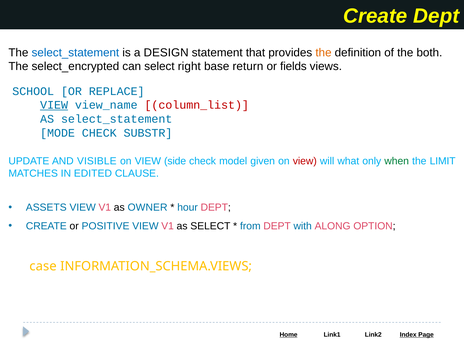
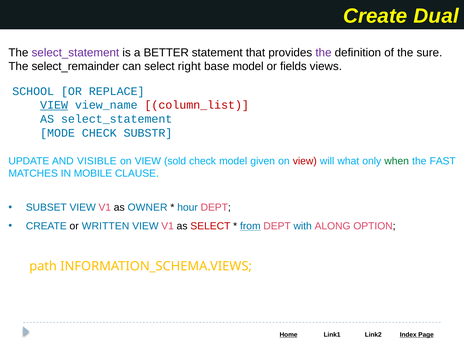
Create Dept: Dept -> Dual (436, 16)
select_statement colour: blue -> purple (75, 53)
DESIGN: DESIGN -> BETTER (166, 53)
the colour: orange -> purple (323, 53)
both: both -> sure (429, 53)
select_encrypted: select_encrypted -> select_remainder (75, 66)
base return: return -> model (248, 66)
side: side -> sold (175, 161)
LIMIT: LIMIT -> FAST (443, 161)
EDITED: EDITED -> MOBILE (93, 174)
ASSETS: ASSETS -> SUBSET (46, 208)
POSITIVE: POSITIVE -> WRITTEN (106, 226)
SELECT colour: black -> red (210, 226)
from underline: none -> present (250, 226)
case: case -> path (43, 266)
